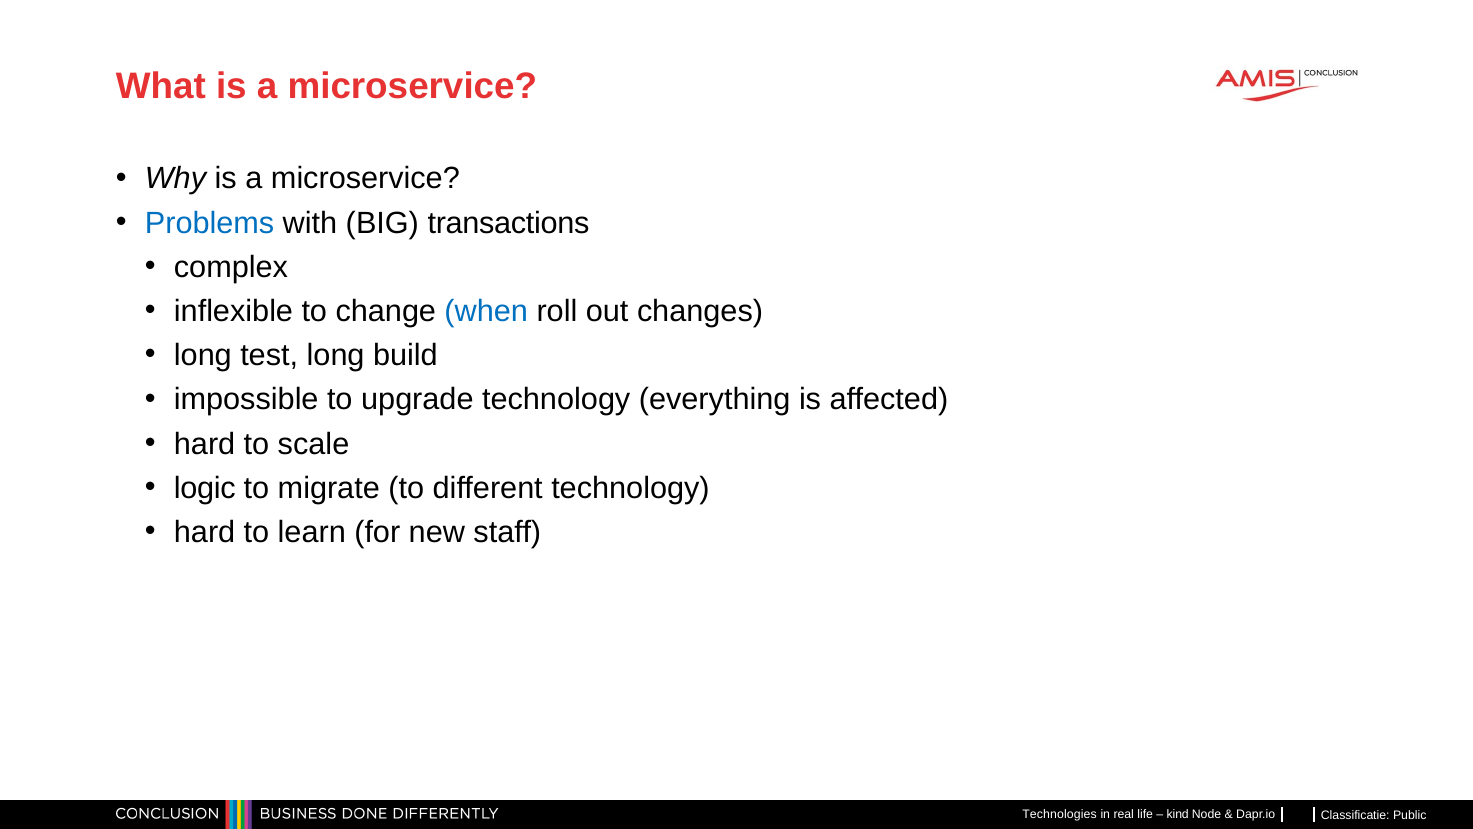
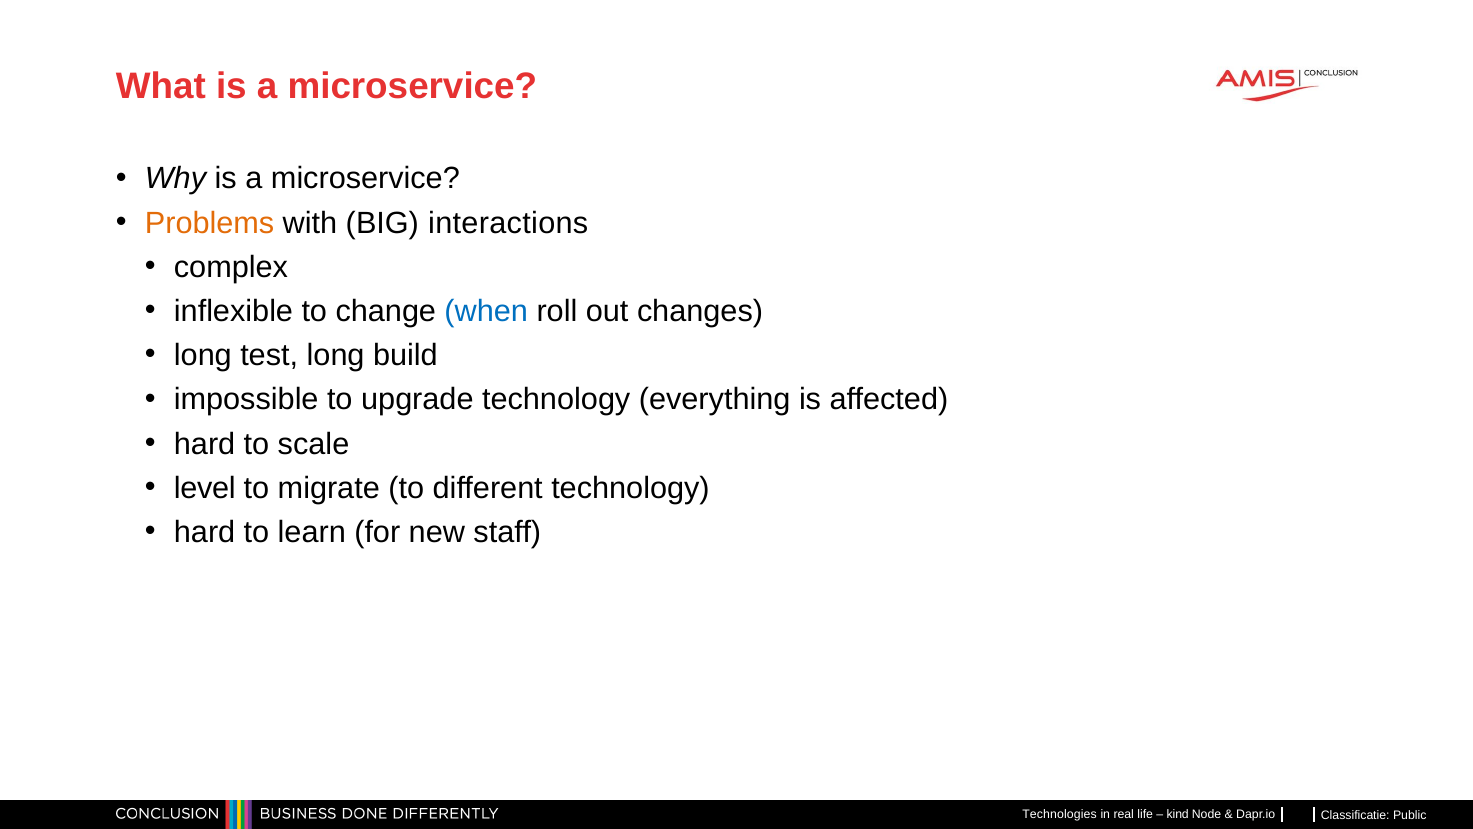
Problems colour: blue -> orange (210, 223)
transactions: transactions -> interactions (508, 223)
logic: logic -> level (205, 488)
